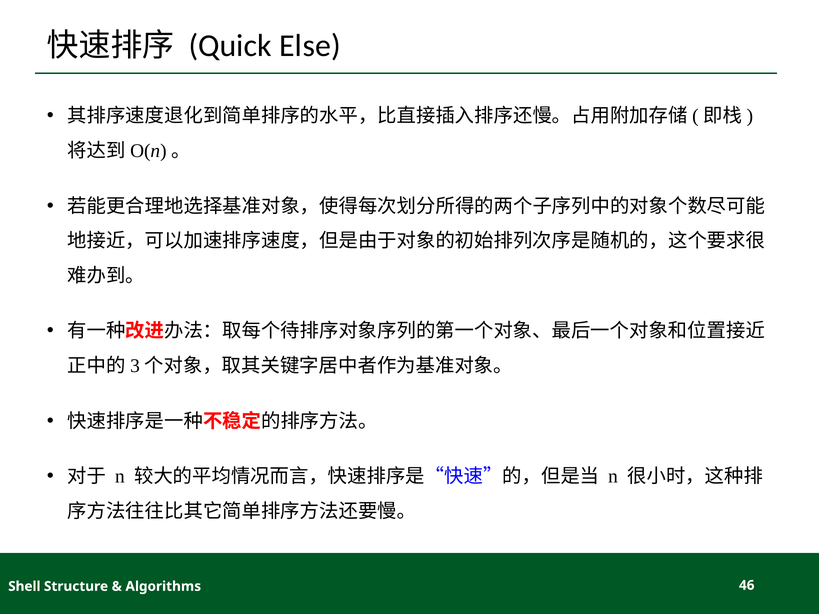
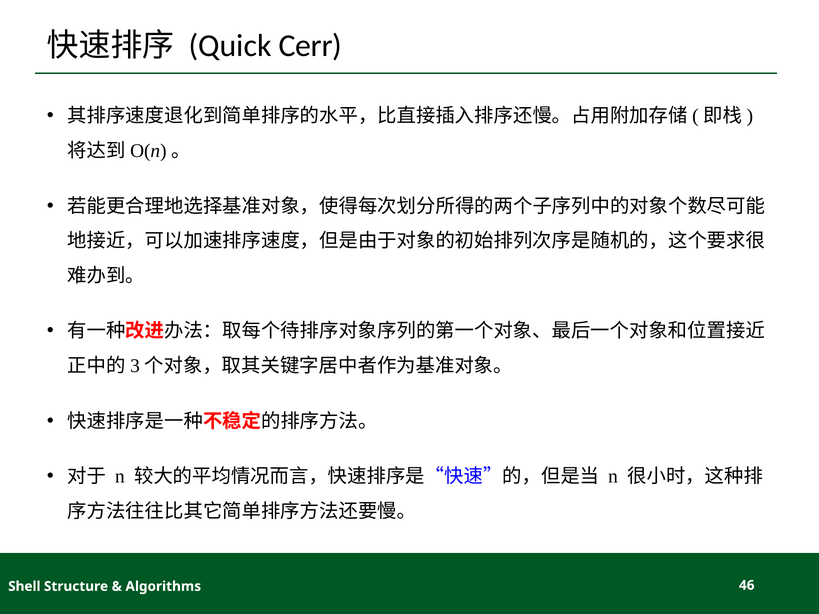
Else: Else -> Cerr (310, 46)
